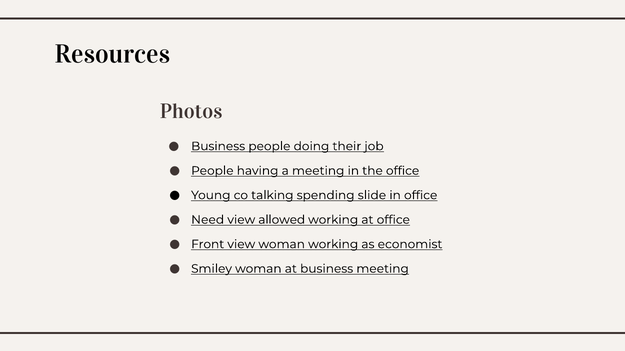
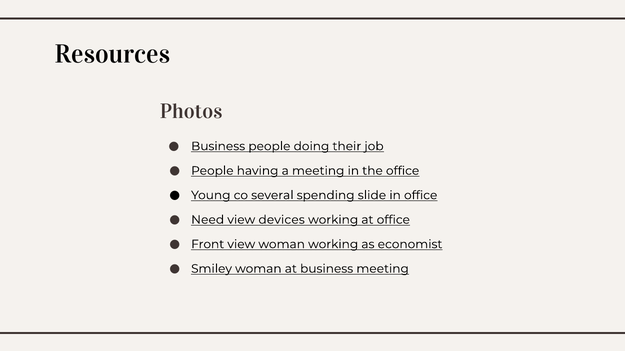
talking: talking -> several (272, 196)
allowed: allowed -> devices (282, 220)
